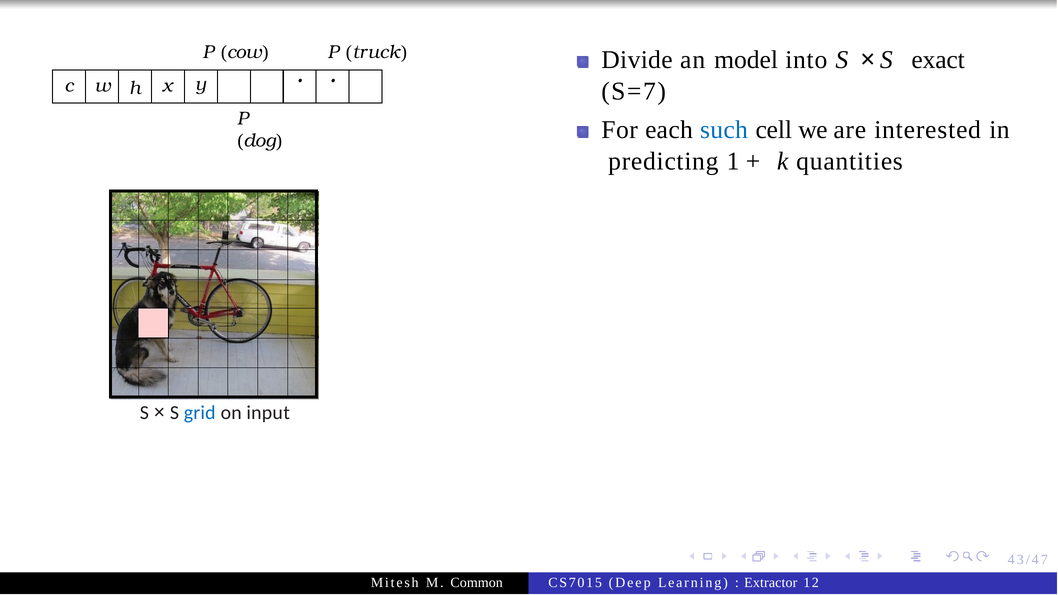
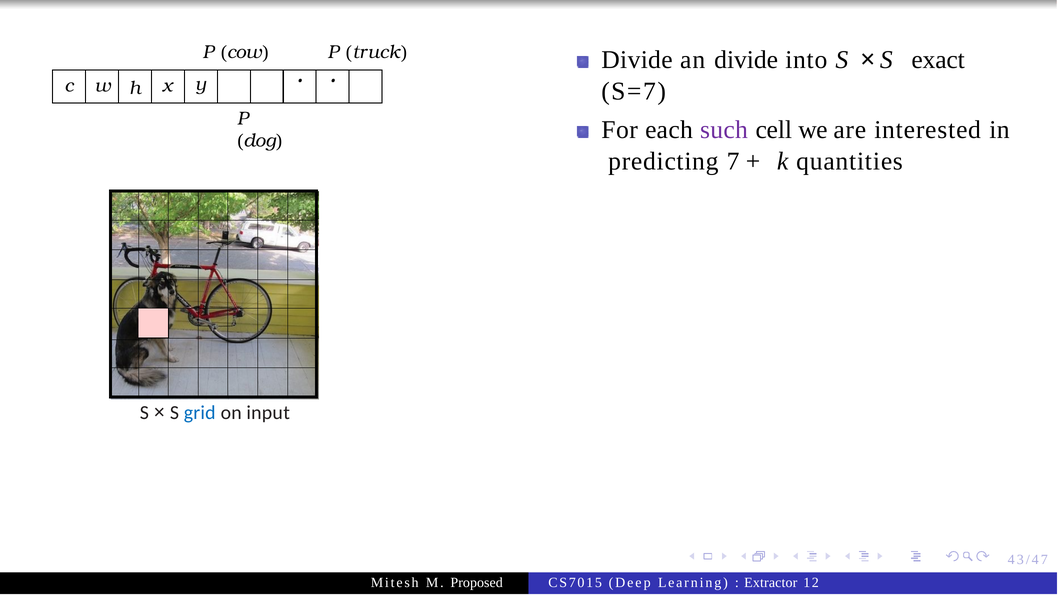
an model: model -> divide (746, 60)
such colour: blue -> purple (724, 130)
1: 1 -> 7 (733, 161)
Common: Common -> Proposed (477, 583)
